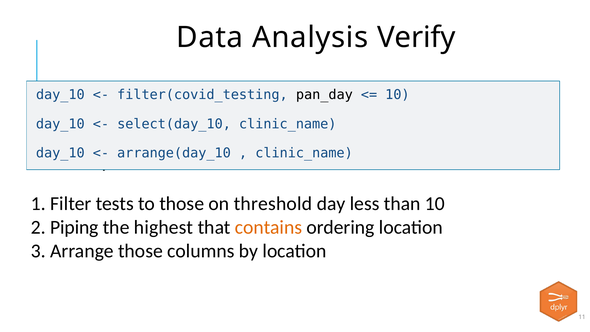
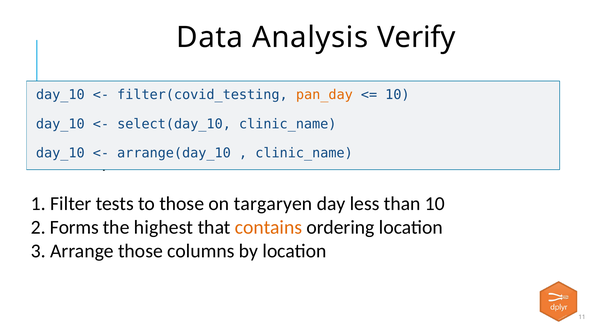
pan_day colour: black -> orange (324, 95)
threshold: threshold -> targaryen (273, 204)
Piping: Piping -> Forms (74, 227)
